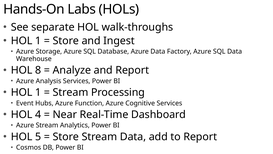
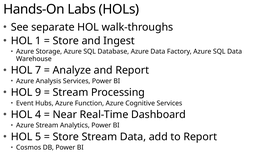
8: 8 -> 7 (38, 70)
1: 1 -> 9 (38, 92)
